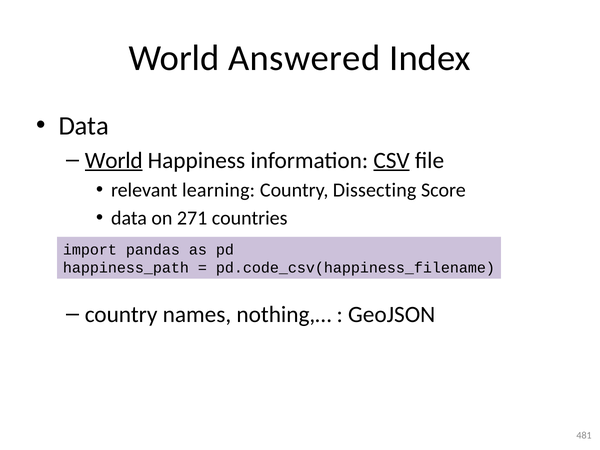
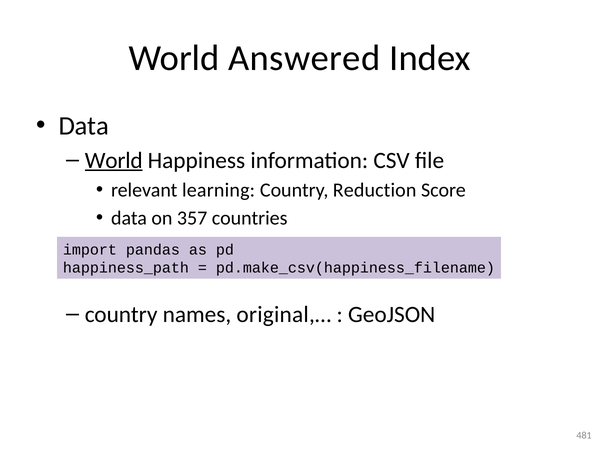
CSV underline: present -> none (392, 160)
Dissecting: Dissecting -> Reduction (375, 190)
271: 271 -> 357 (192, 218)
pd.code_csv(happiness_filename: pd.code_csv(happiness_filename -> pd.make_csv(happiness_filename (355, 268)
nothing,…: nothing,… -> original,… (284, 314)
